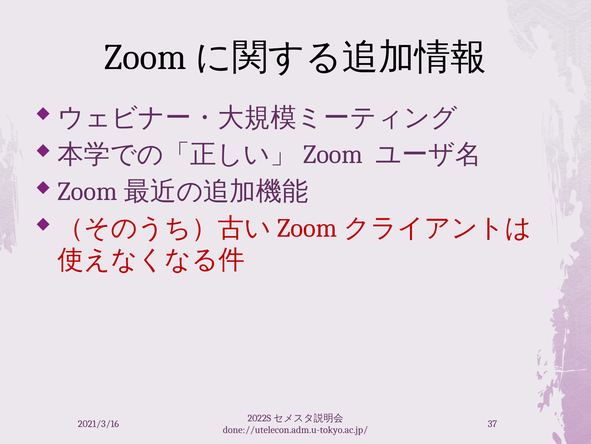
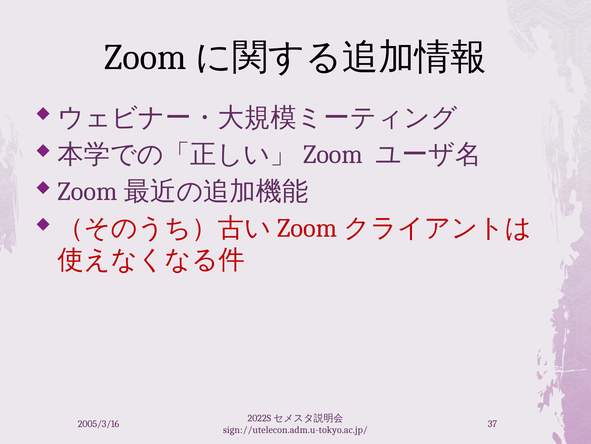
2021/3/16: 2021/3/16 -> 2005/3/16 (98, 423)
done://utelecon.adm.u-tokyo.ac.jp/: done://utelecon.adm.u-tokyo.ac.jp/ -> sign://utelecon.adm.u-tokyo.ac.jp/ (295, 429)
